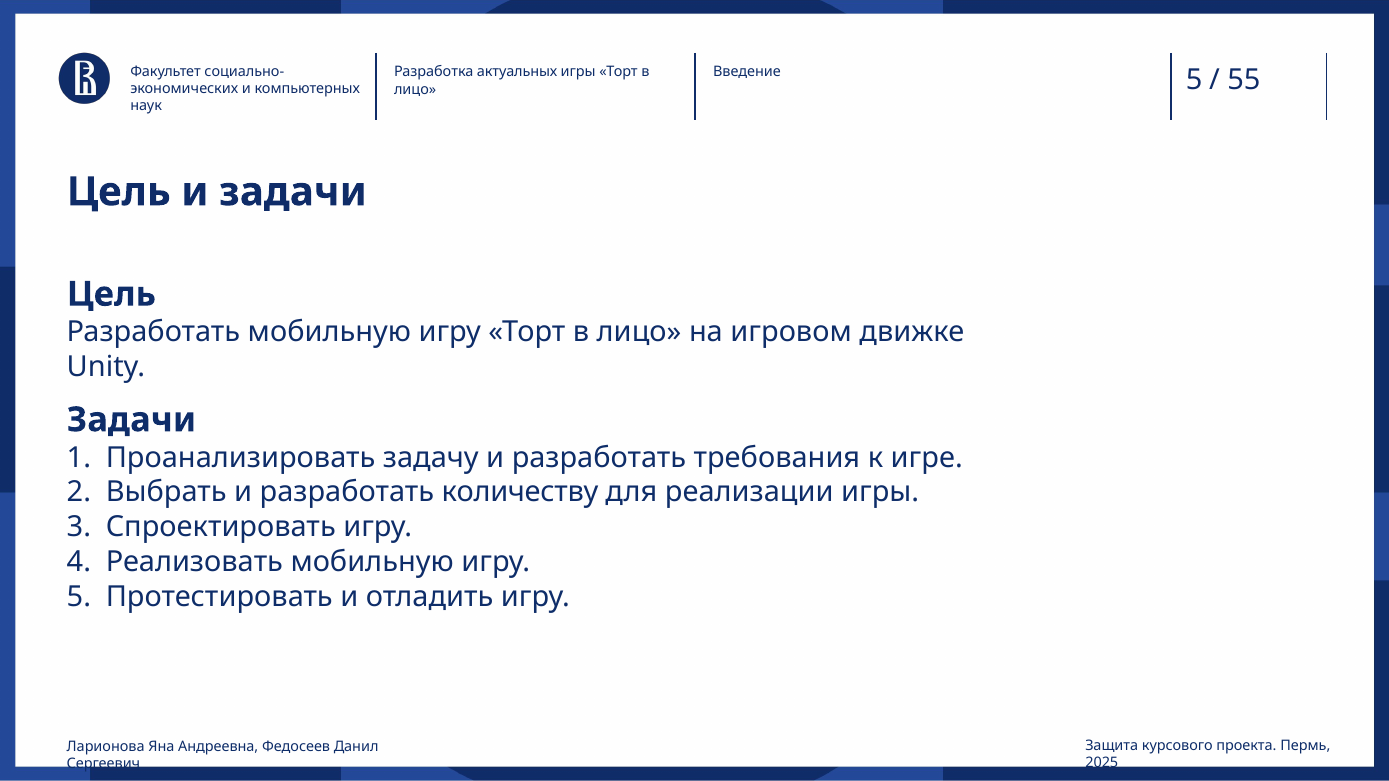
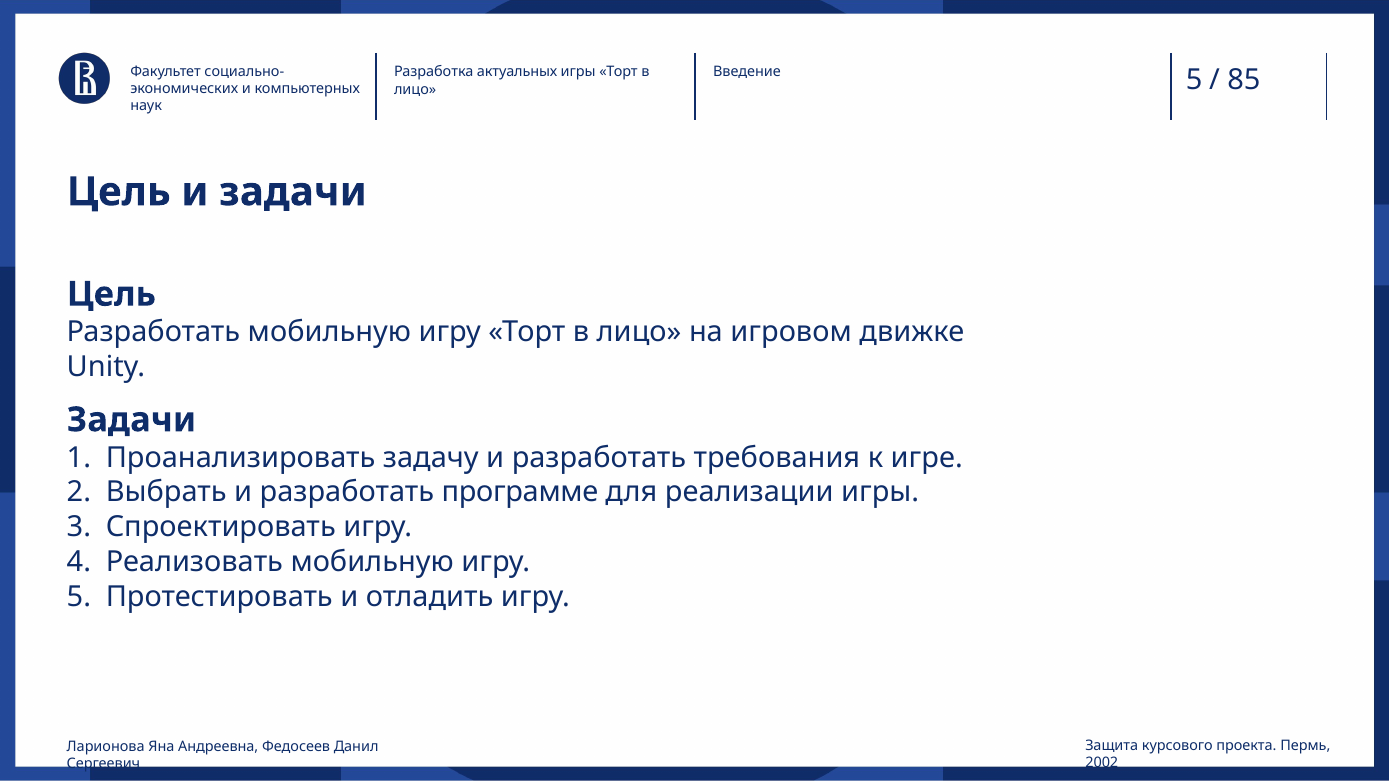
55: 55 -> 85 (1244, 80)
количеству: количеству -> программе (520, 493)
2025: 2025 -> 2002 (1102, 763)
